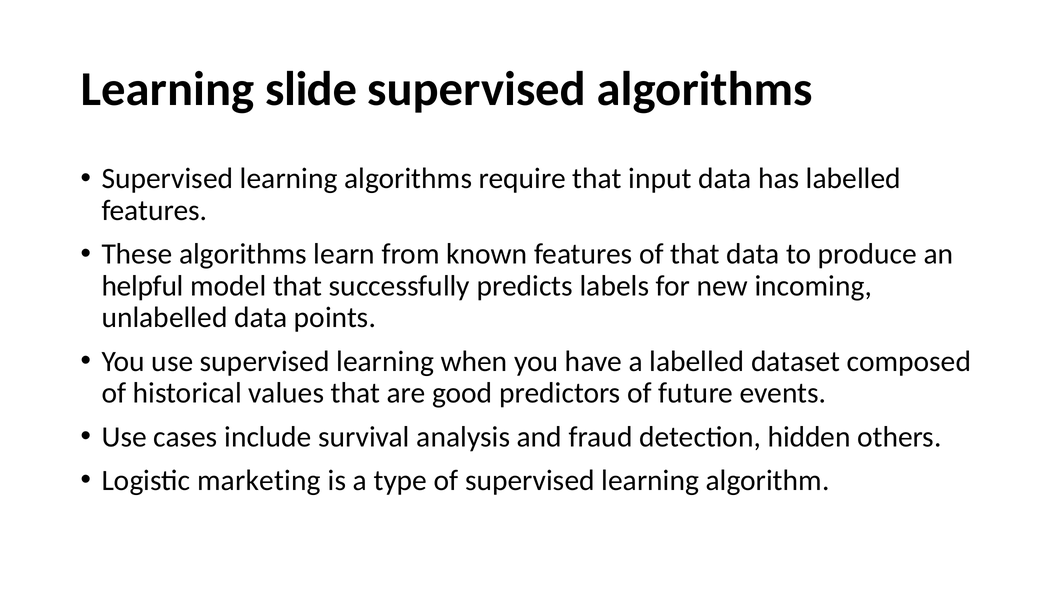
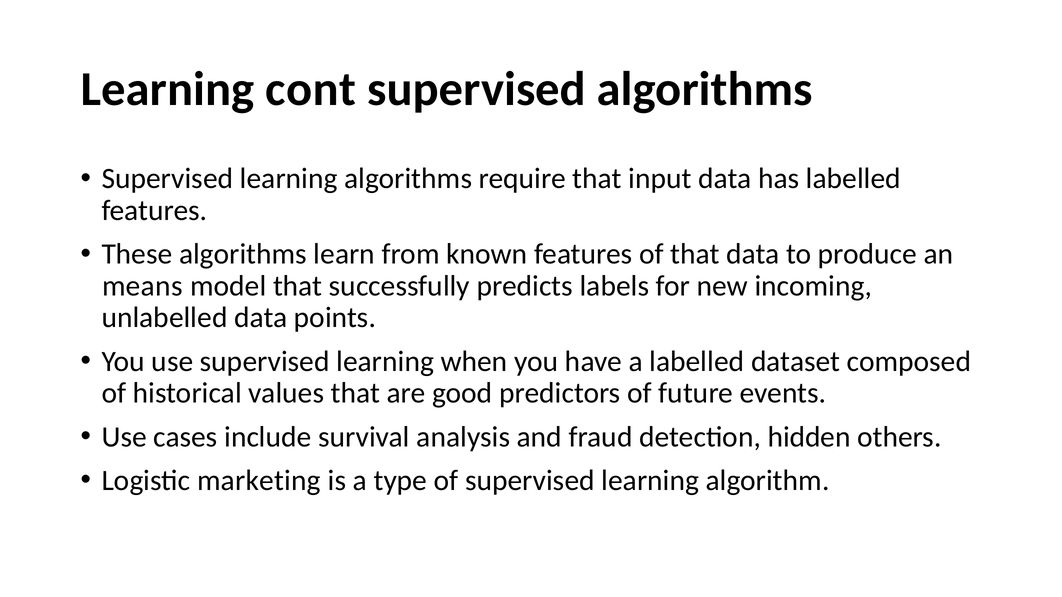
slide: slide -> cont (311, 89)
helpful: helpful -> means (142, 286)
